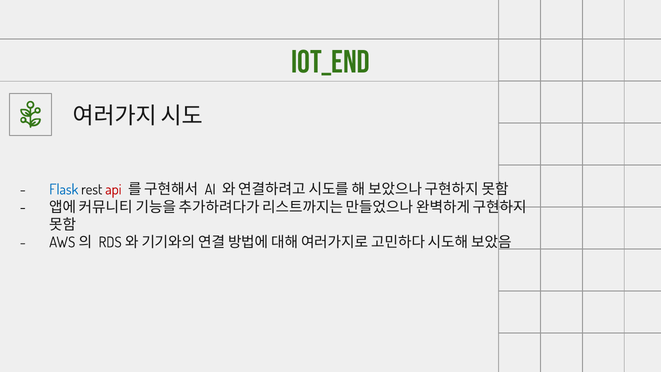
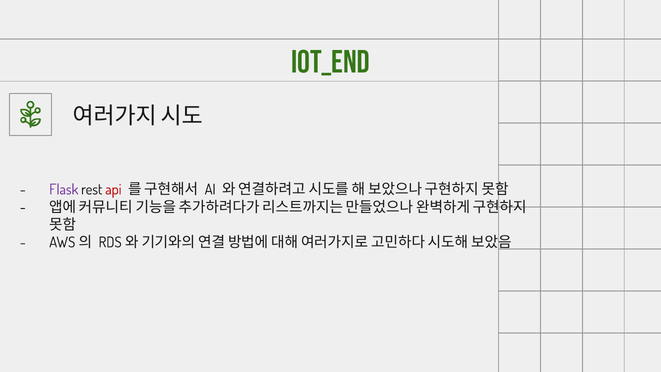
Flask colour: blue -> purple (64, 190)
